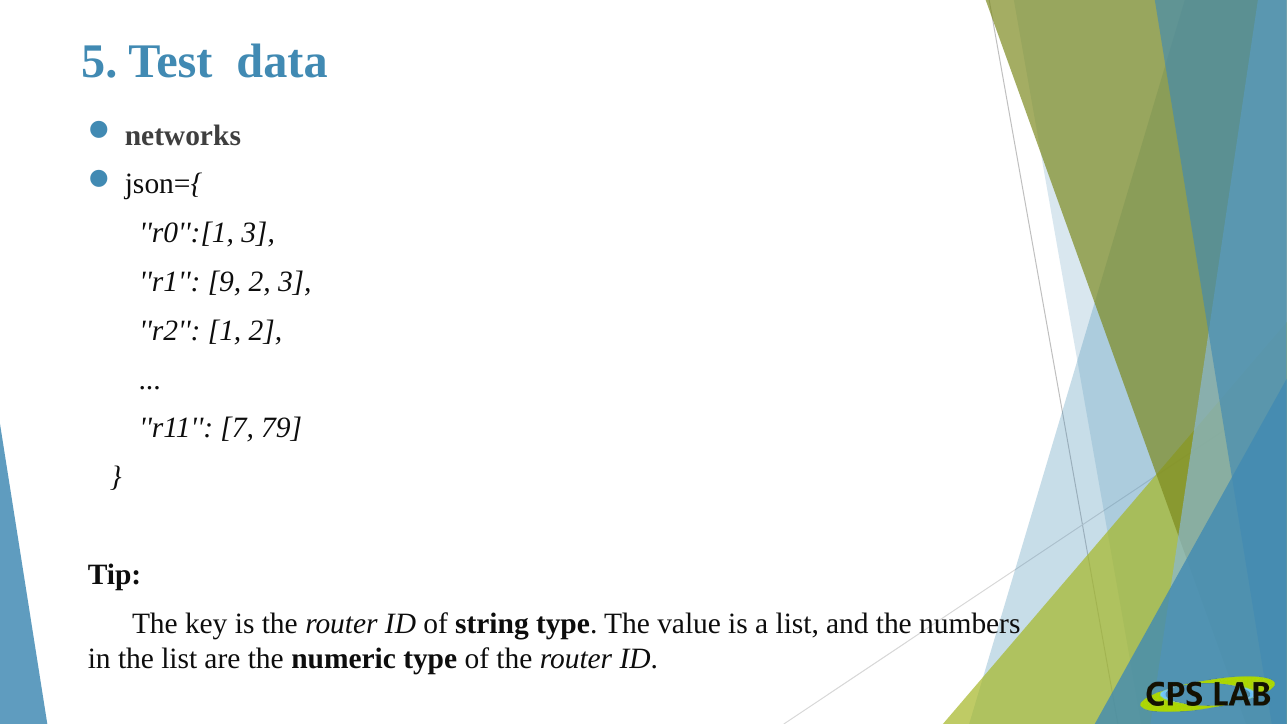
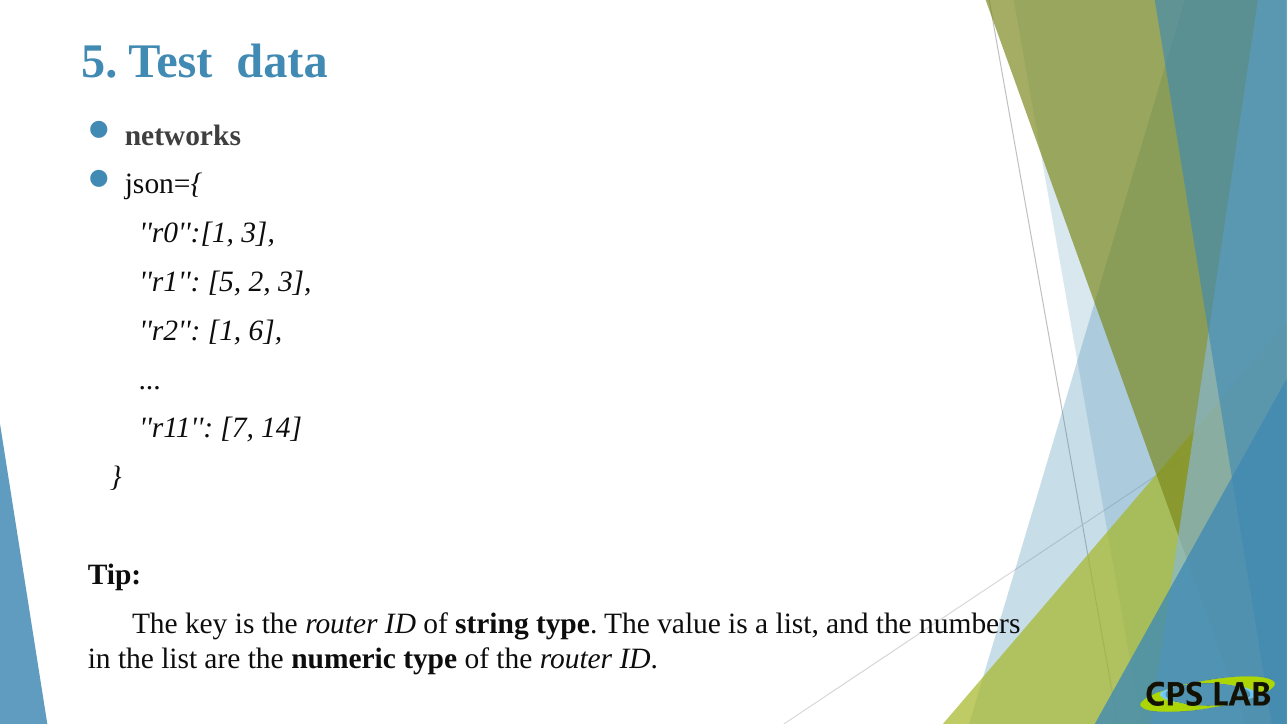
r1 9: 9 -> 5 (225, 282)
1 2: 2 -> 6 (265, 330)
79: 79 -> 14 (282, 428)
